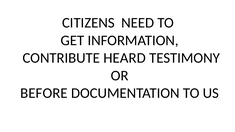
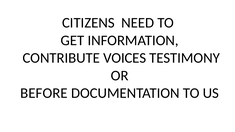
HEARD: HEARD -> VOICES (125, 58)
